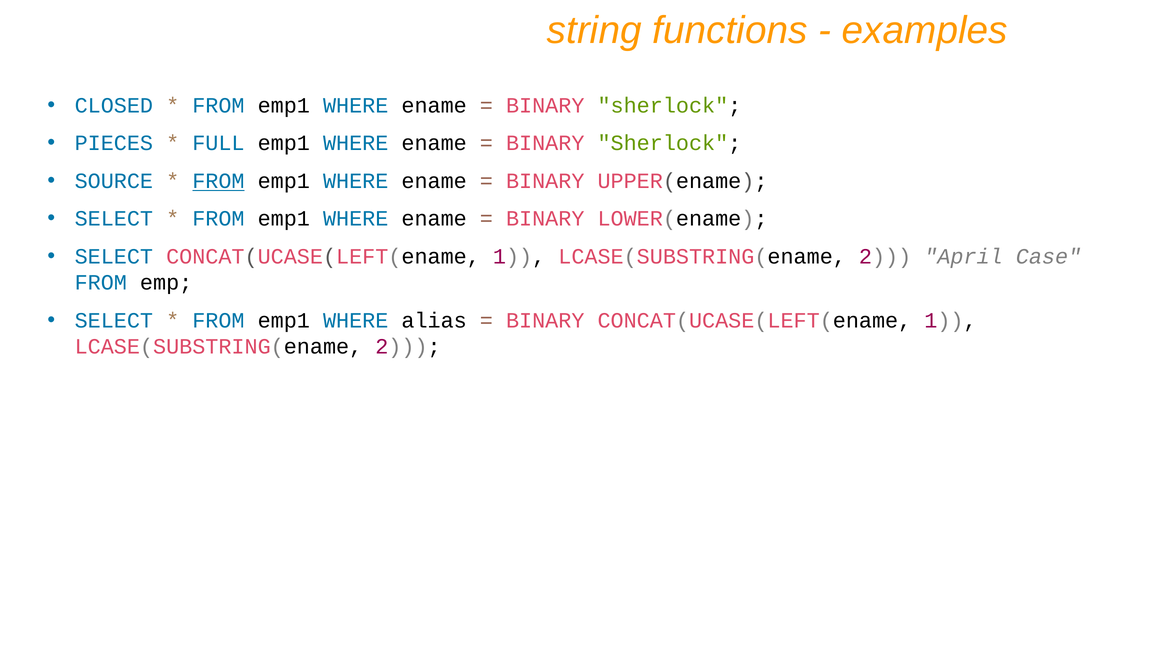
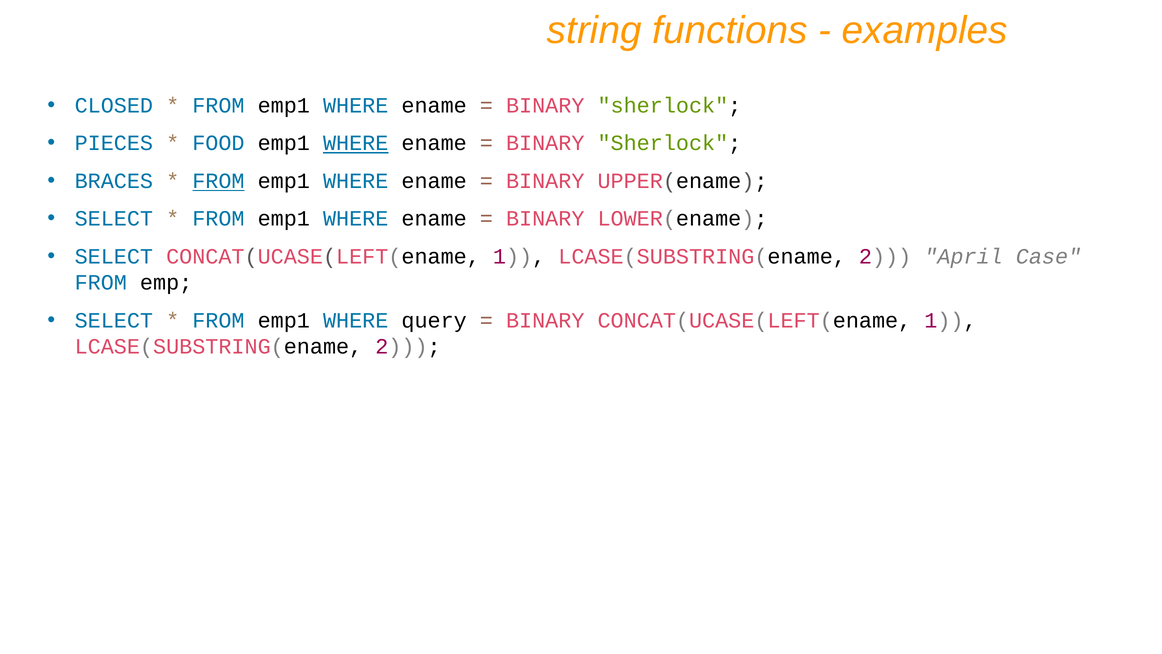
FULL: FULL -> FOOD (218, 143)
WHERE underline: none -> present (356, 143)
SOURCE: SOURCE -> BRACES (114, 181)
alias: alias -> query (434, 320)
